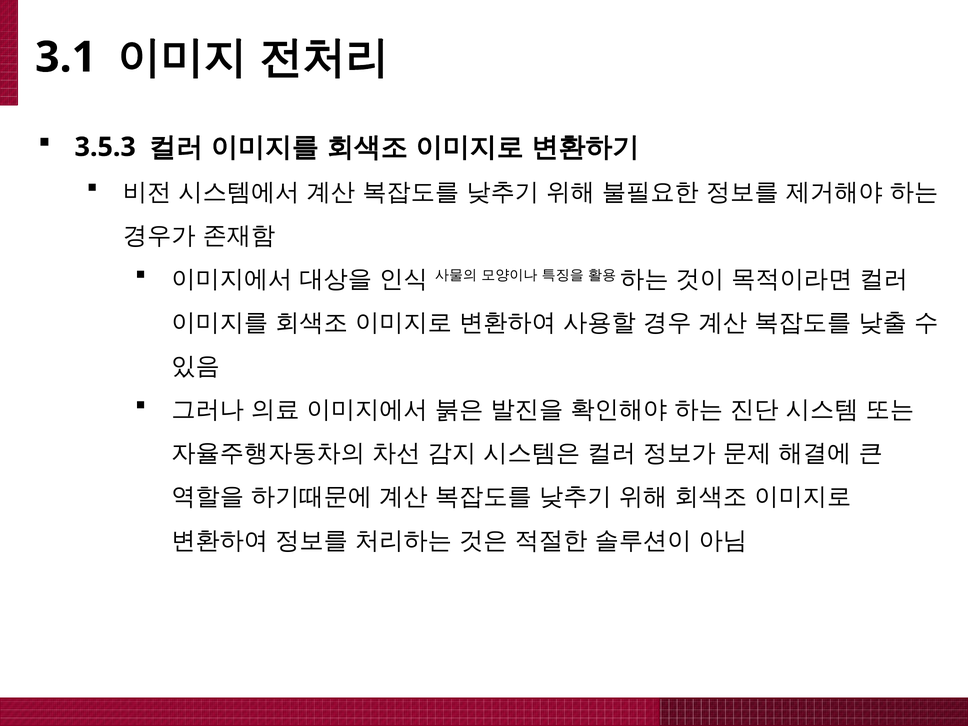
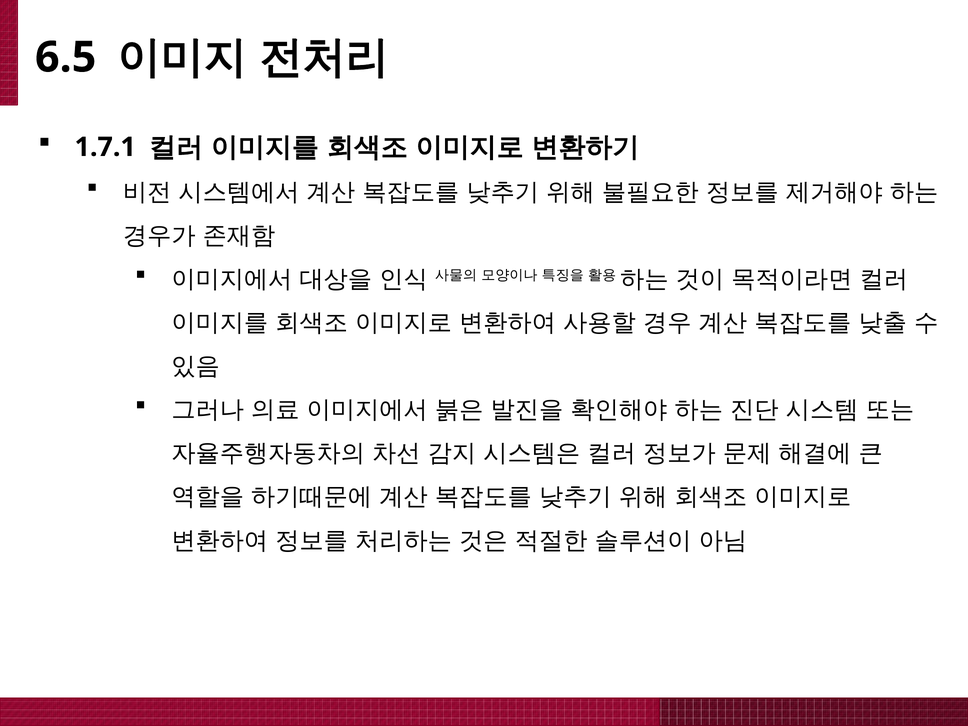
3.1: 3.1 -> 6.5 (66, 57)
3.5.3: 3.5.3 -> 1.7.1 (105, 147)
